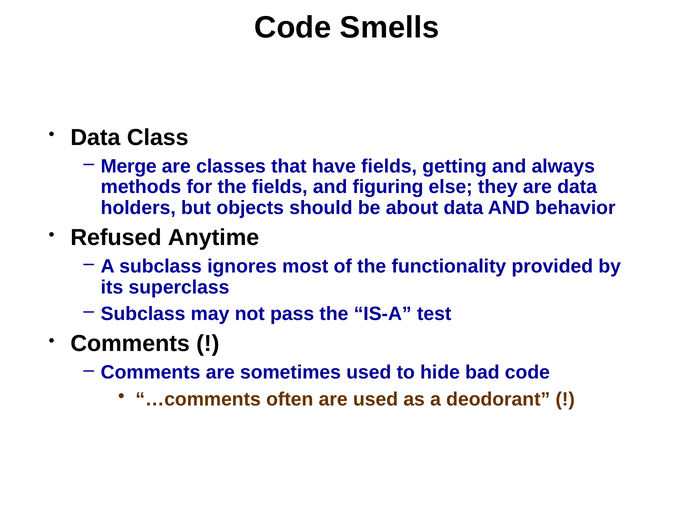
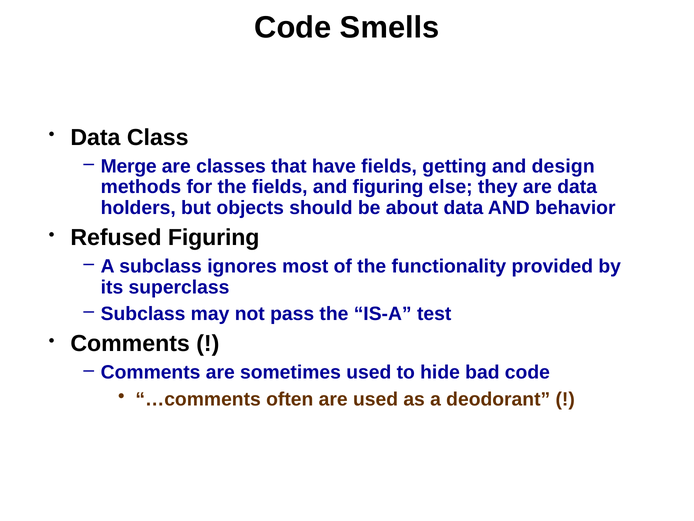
always: always -> design (563, 166)
Refused Anytime: Anytime -> Figuring (214, 237)
